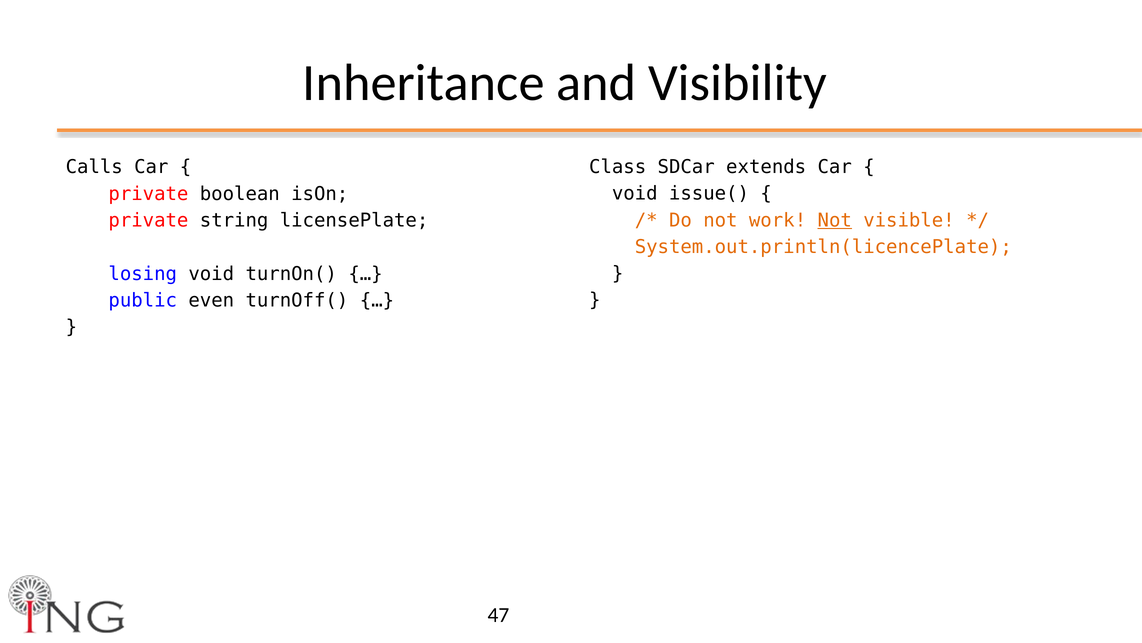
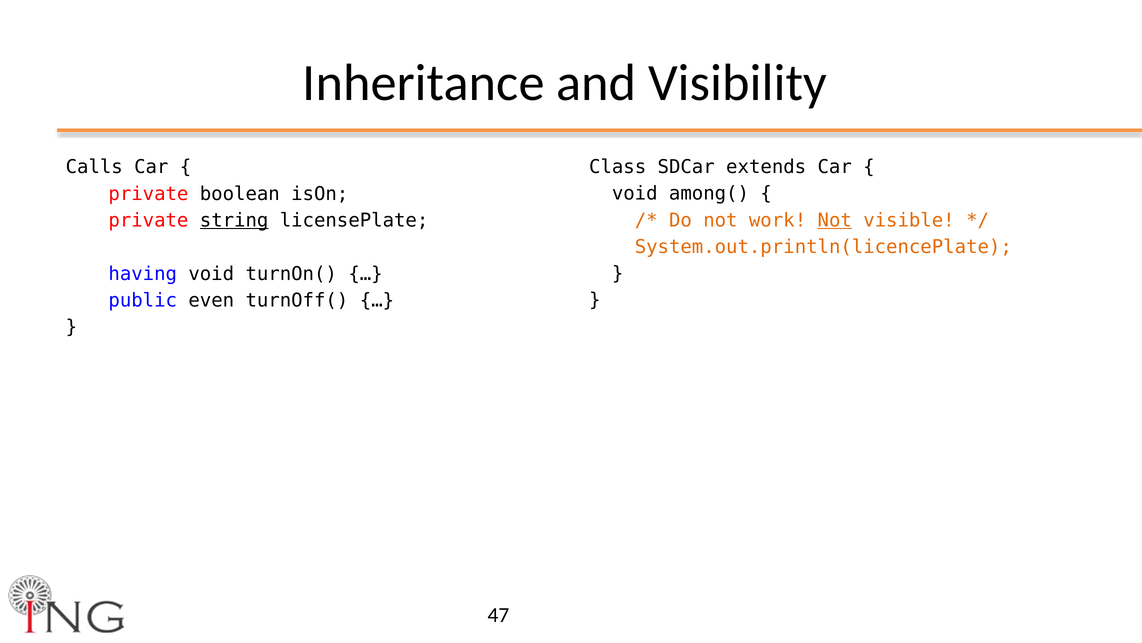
issue(: issue( -> among( (709, 193)
string underline: none -> present (234, 220)
losing: losing -> having (143, 273)
